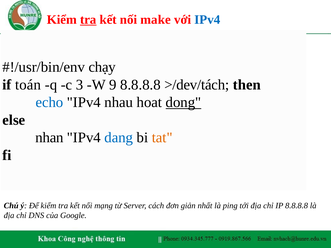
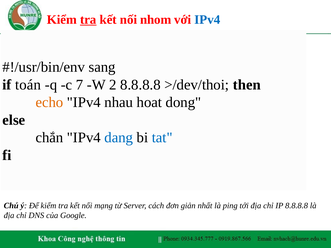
make: make -> nhom (156, 20)
chạy: chạy -> sang (102, 67)
3: 3 -> 7 (80, 85)
9: 9 -> 2 (113, 85)
>/dev/tách: >/dev/tách -> >/dev/thoi (197, 85)
echo colour: blue -> orange (49, 102)
dong underline: present -> none (183, 102)
nhan: nhan -> chắn (49, 138)
tat colour: orange -> blue (162, 138)
